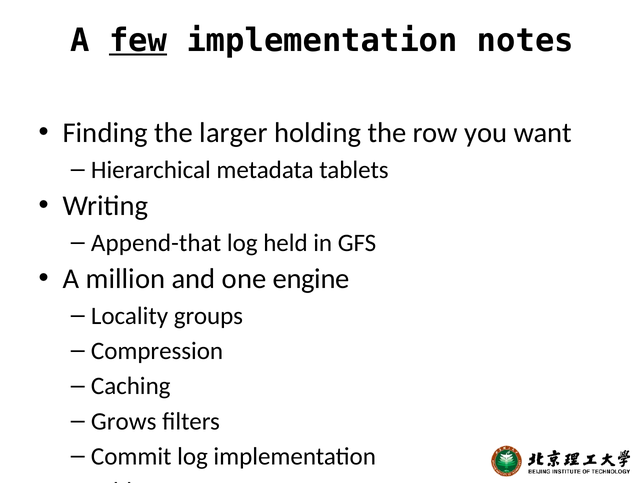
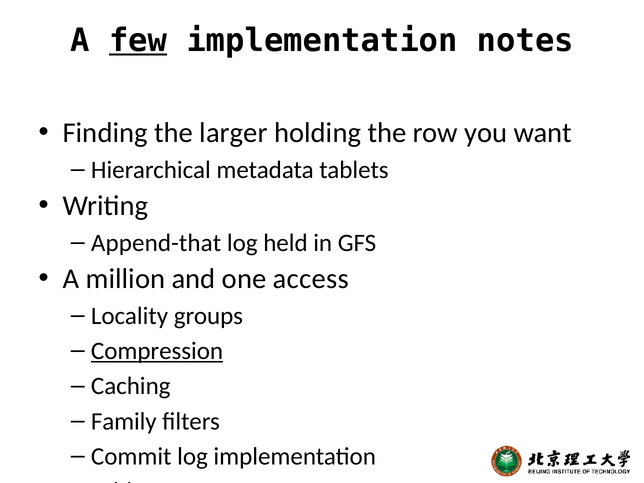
engine: engine -> access (311, 279)
Compression underline: none -> present (157, 351)
Grows: Grows -> Family (124, 421)
